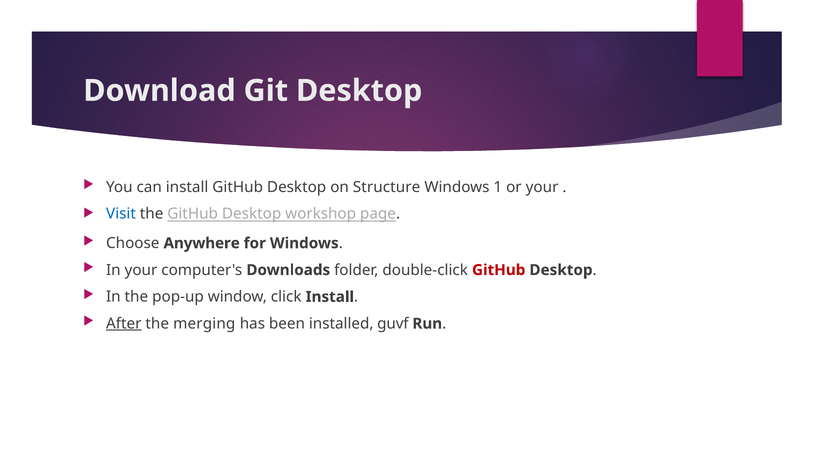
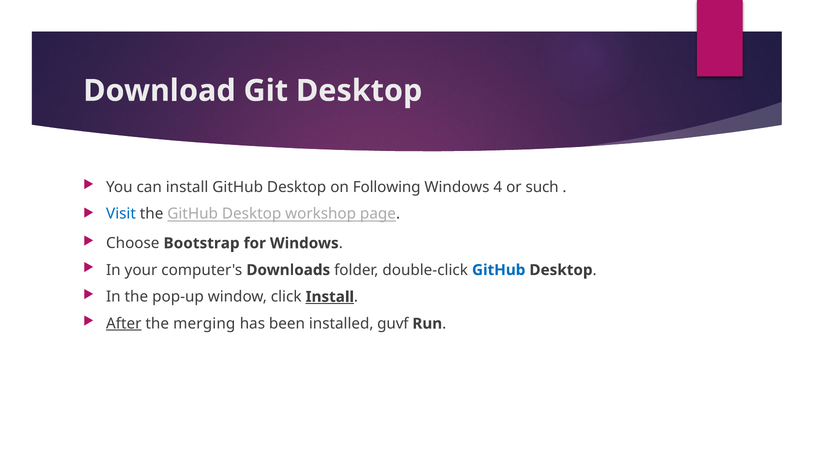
Structure: Structure -> Following (387, 187)
1: 1 -> 4 (498, 187)
or your: your -> such (542, 187)
Anywhere: Anywhere -> Bootstrap (202, 243)
GitHub colour: red -> blue (499, 270)
Install underline: none -> present (330, 297)
